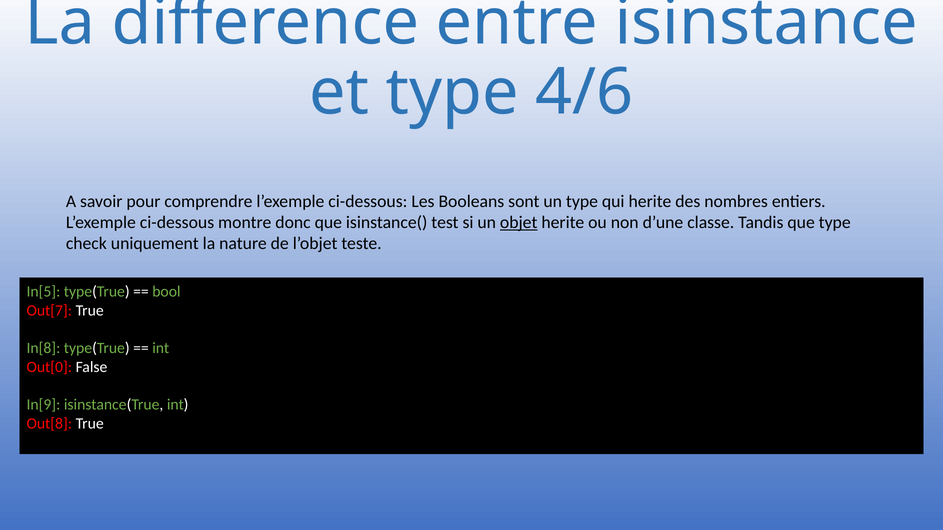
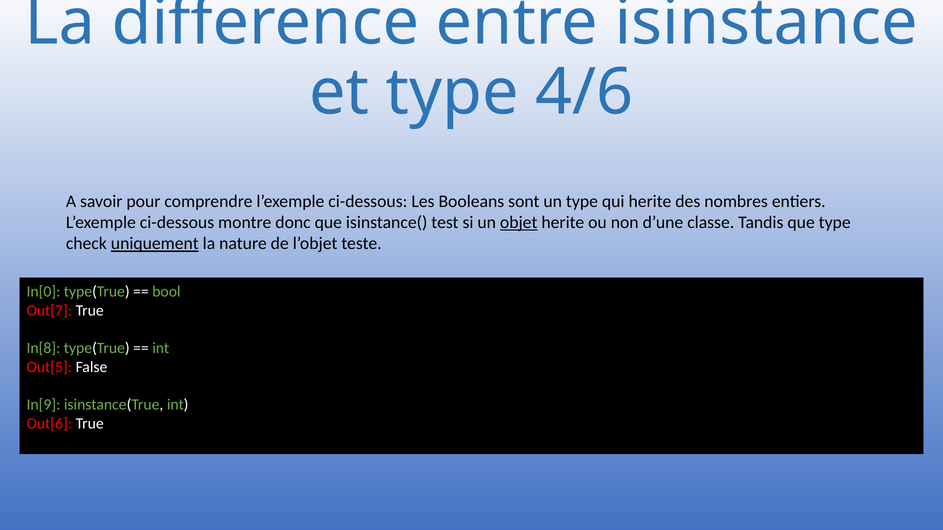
uniquement underline: none -> present (155, 244)
In[5: In[5 -> In[0 (43, 292)
Out[0: Out[0 -> Out[5 (49, 367)
Out[8: Out[8 -> Out[6 (49, 424)
